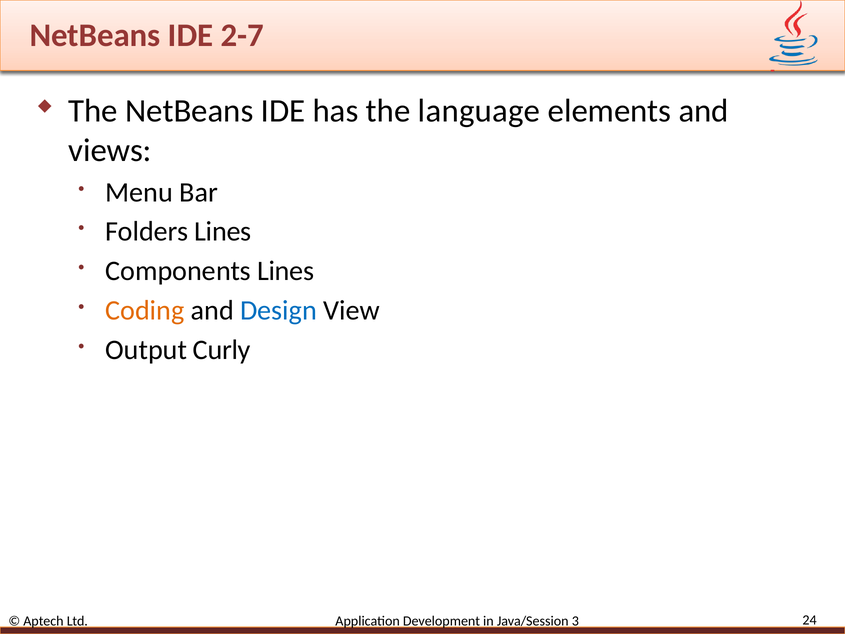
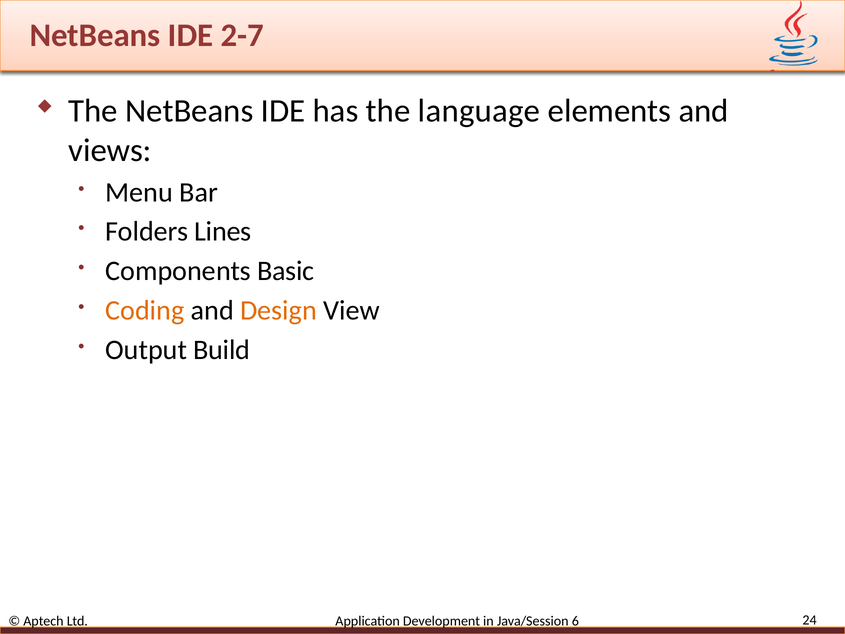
Components Lines: Lines -> Basic (286, 271)
Design colour: blue -> orange (279, 310)
Curly: Curly -> Build (222, 350)
3: 3 -> 6 (575, 621)
